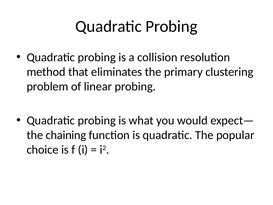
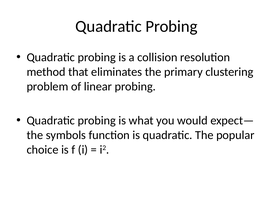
chaining: chaining -> symbols (66, 135)
